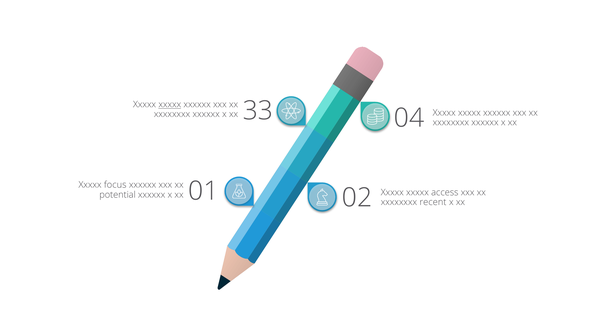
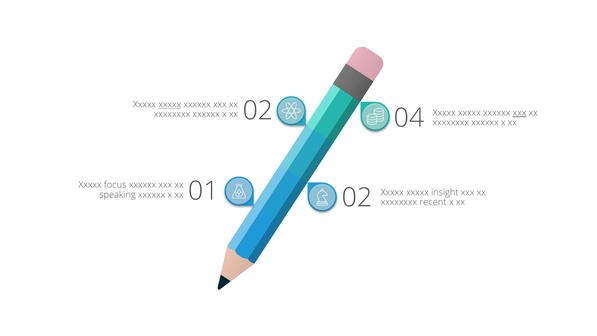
xxx underline: none -> present (520, 113)
xxxxxx x xx 33: 33 -> 02 (258, 111)
access: access -> insight (445, 192)
potential: potential -> speaking (117, 195)
